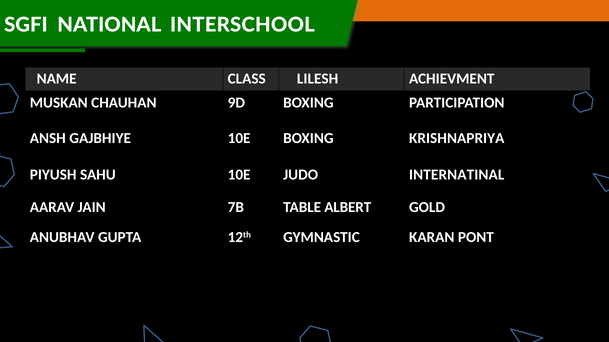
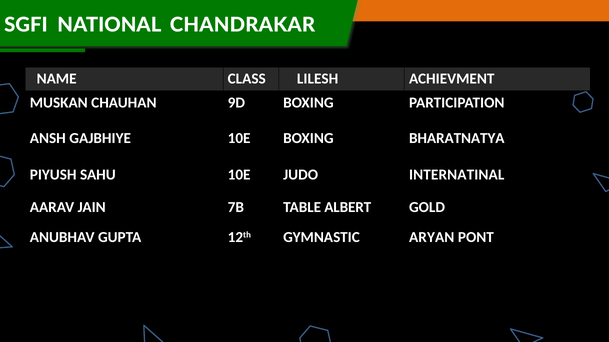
INTERSCHOOL: INTERSCHOOL -> CHANDRAKAR (242, 25)
KRISHNAPRIYA: KRISHNAPRIYA -> BHARATNATYA (457, 139)
KARAN: KARAN -> ARYAN (432, 237)
